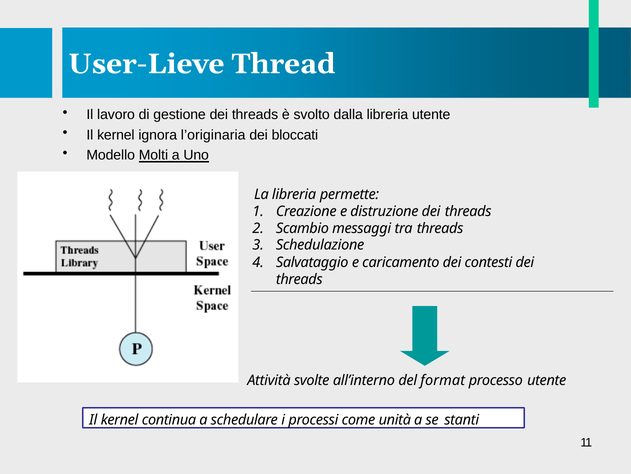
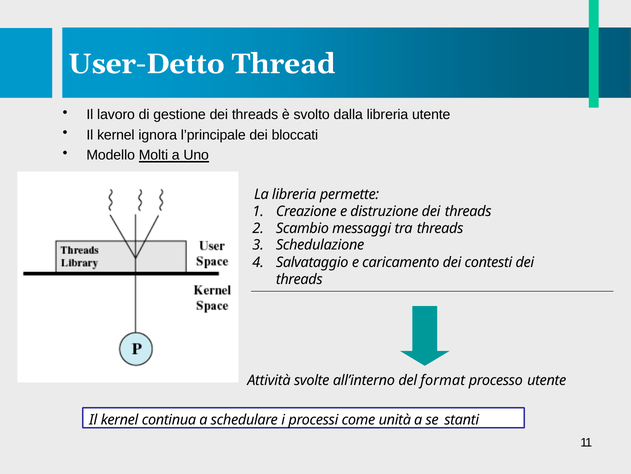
User-Lieve: User-Lieve -> User-Detto (147, 64)
l’originaria: l’originaria -> l’principale (213, 135)
